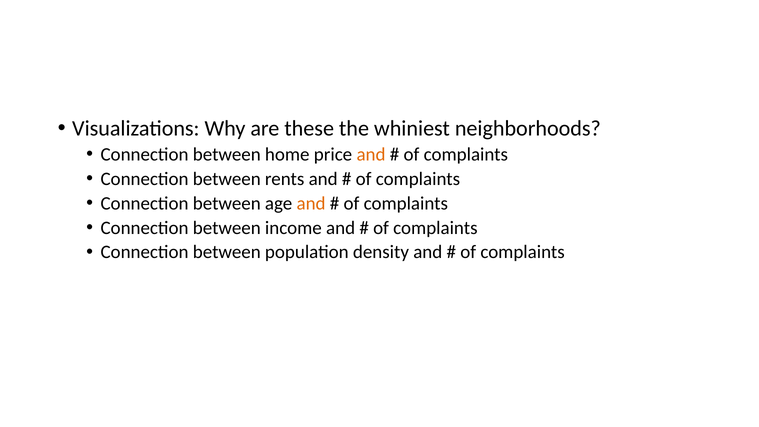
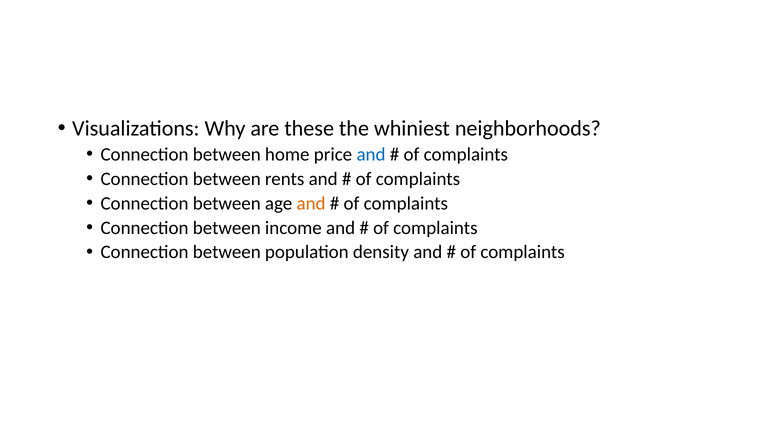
and colour: orange -> blue (371, 154)
